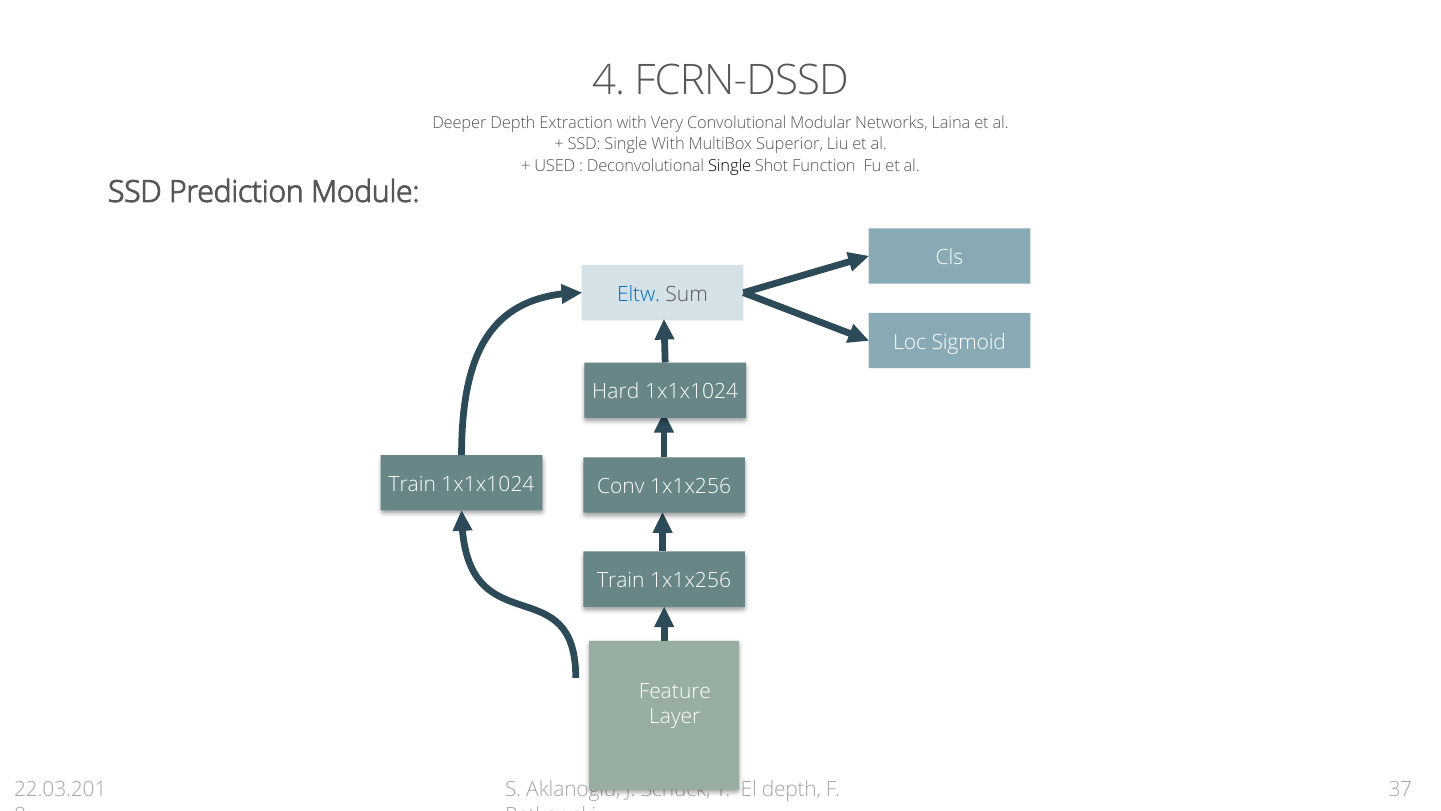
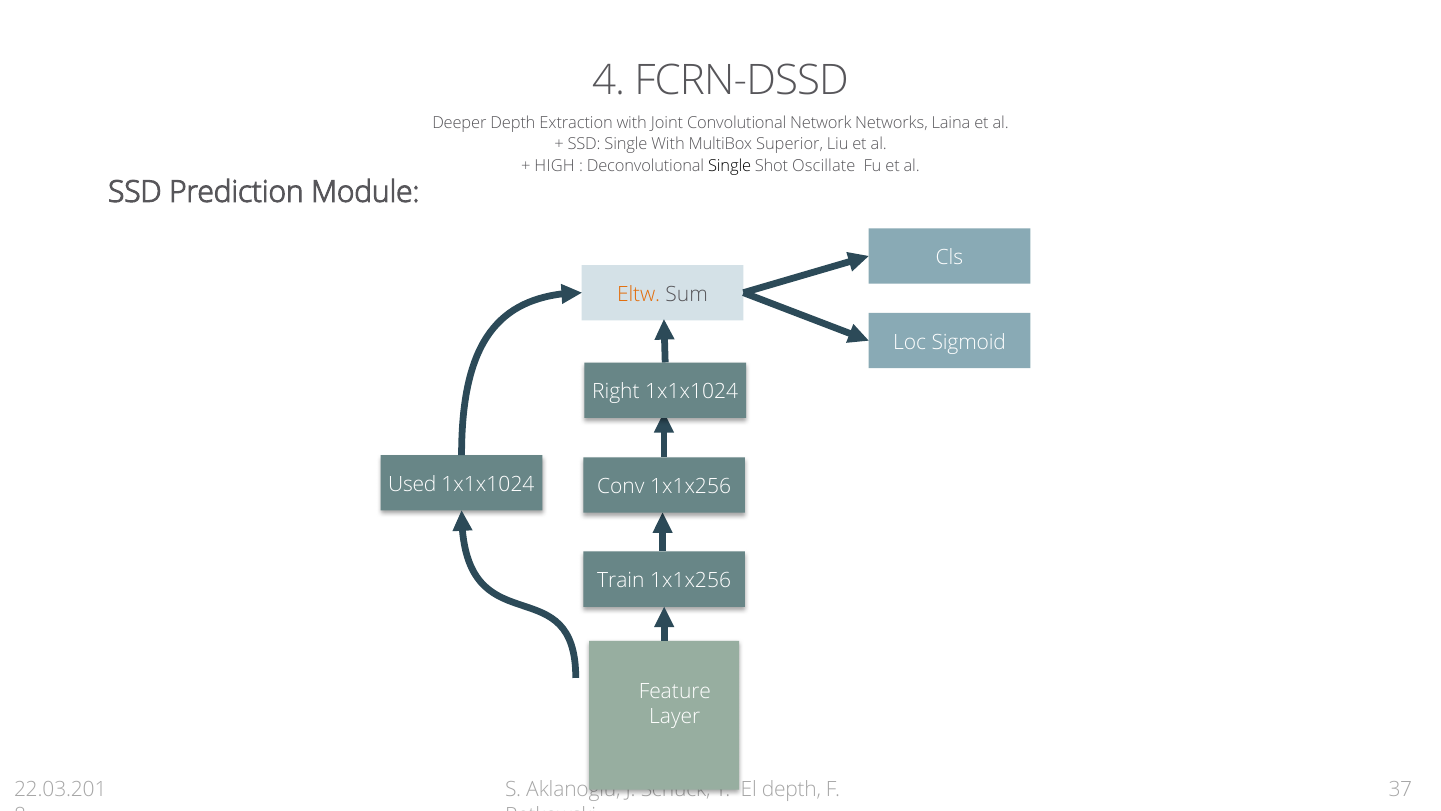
Very: Very -> Joint (667, 123)
Modular: Modular -> Network (821, 123)
USED: USED -> HIGH (555, 166)
Function: Function -> Oscillate (824, 166)
Eltw colour: blue -> orange (639, 294)
Hard: Hard -> Right (616, 391)
Train: Train -> Used (412, 484)
